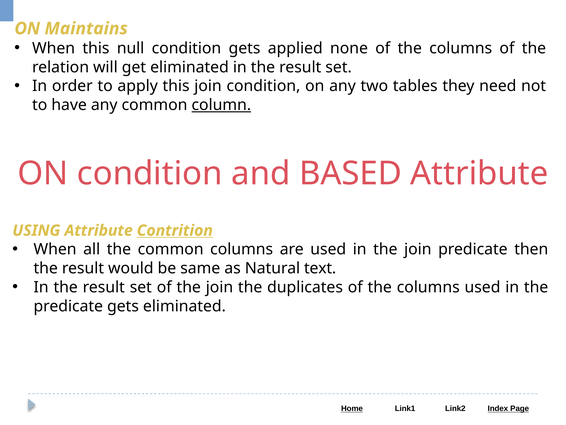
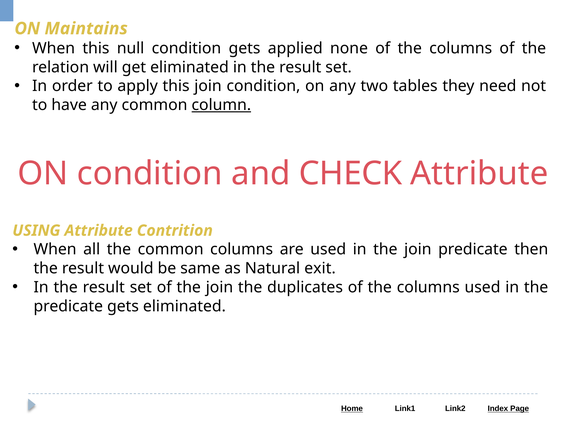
BASED: BASED -> CHECK (351, 173)
Contrition underline: present -> none (175, 230)
text: text -> exit (320, 268)
